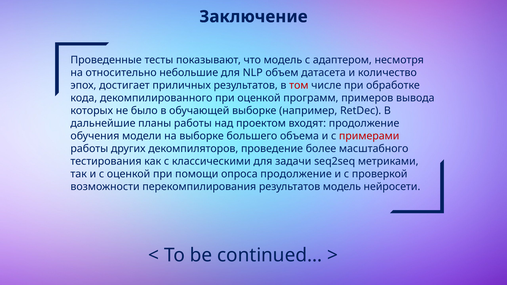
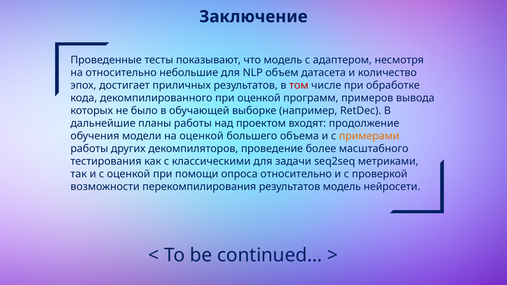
на выборке: выборке -> оценкой (202, 136)
примерами colour: red -> orange (369, 136)
опроса продолжение: продолжение -> относительно (296, 174)
